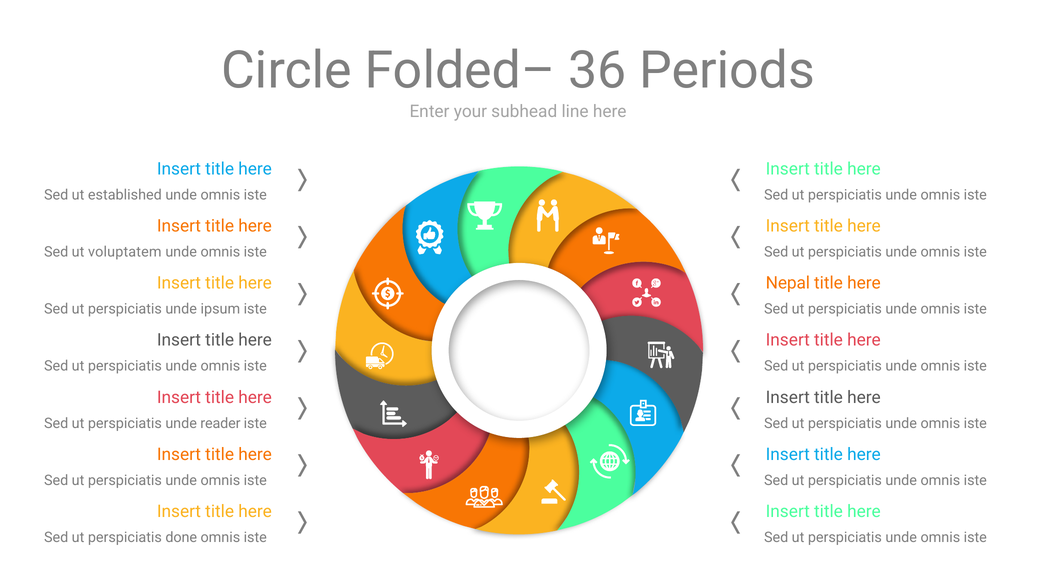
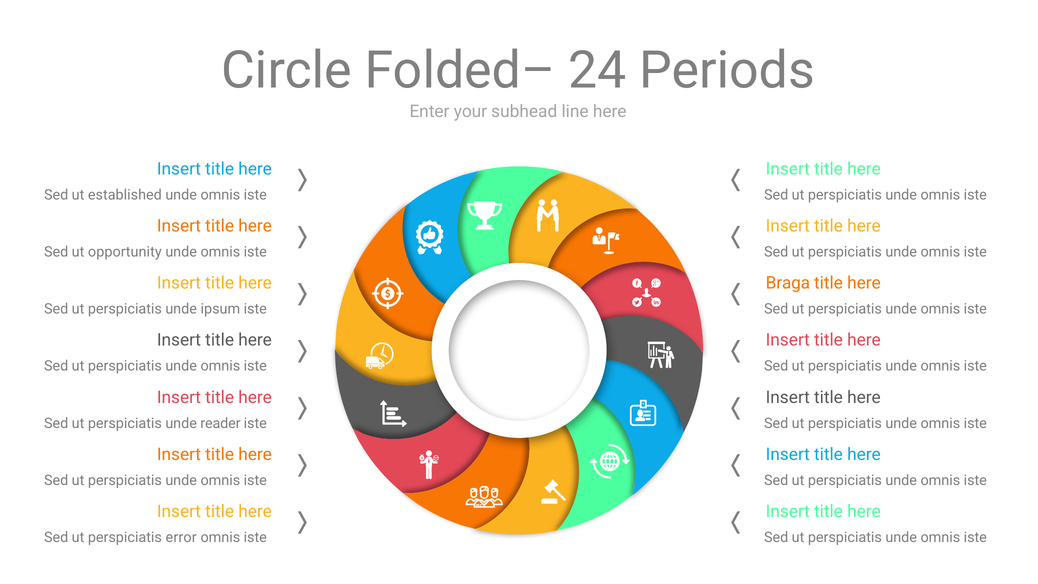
36: 36 -> 24 (597, 70)
voluptatem: voluptatem -> opportunity (125, 252)
Nepal: Nepal -> Braga (788, 283)
done: done -> error (181, 537)
